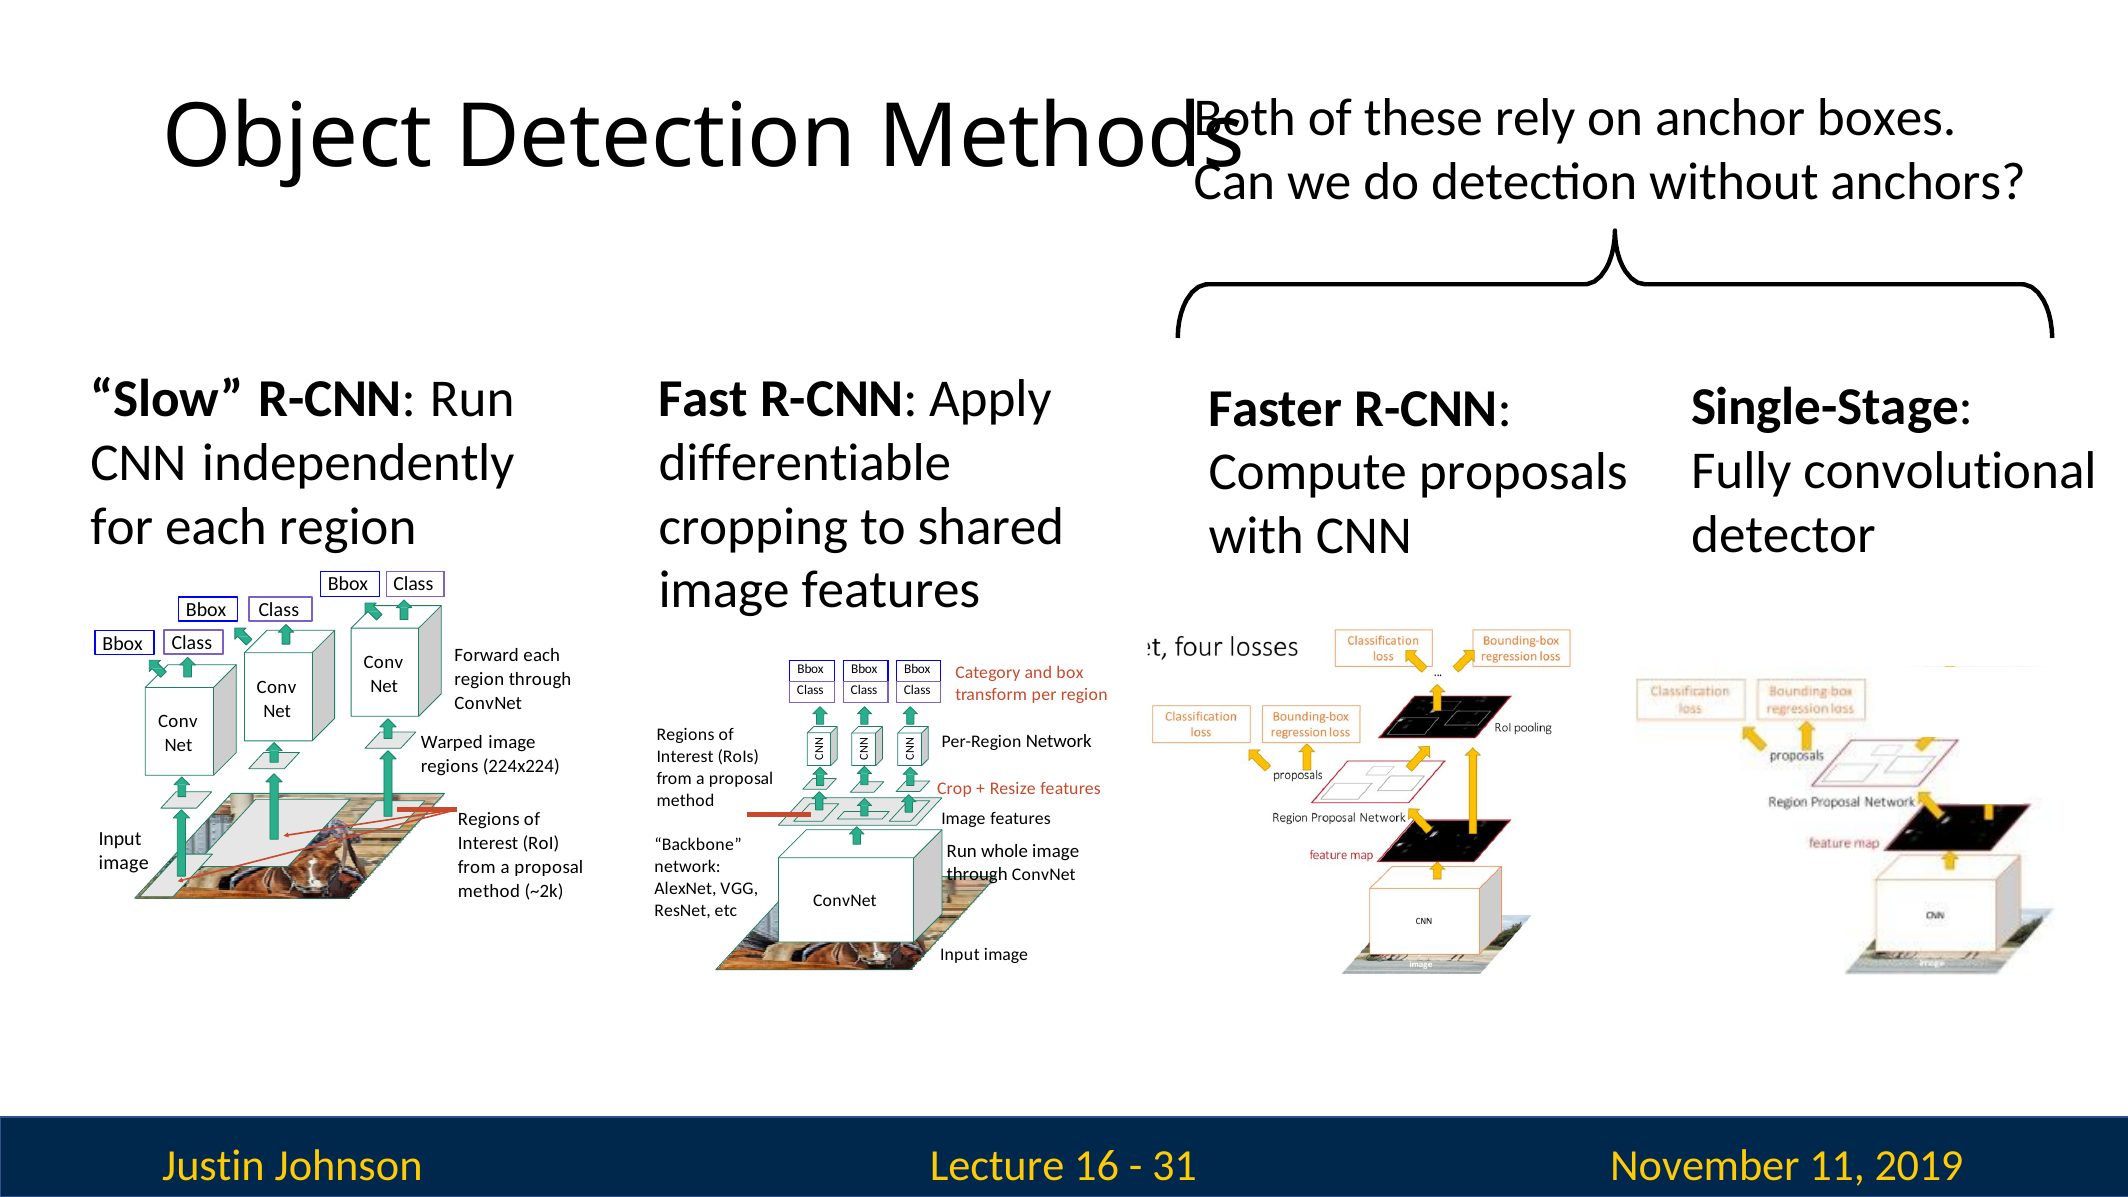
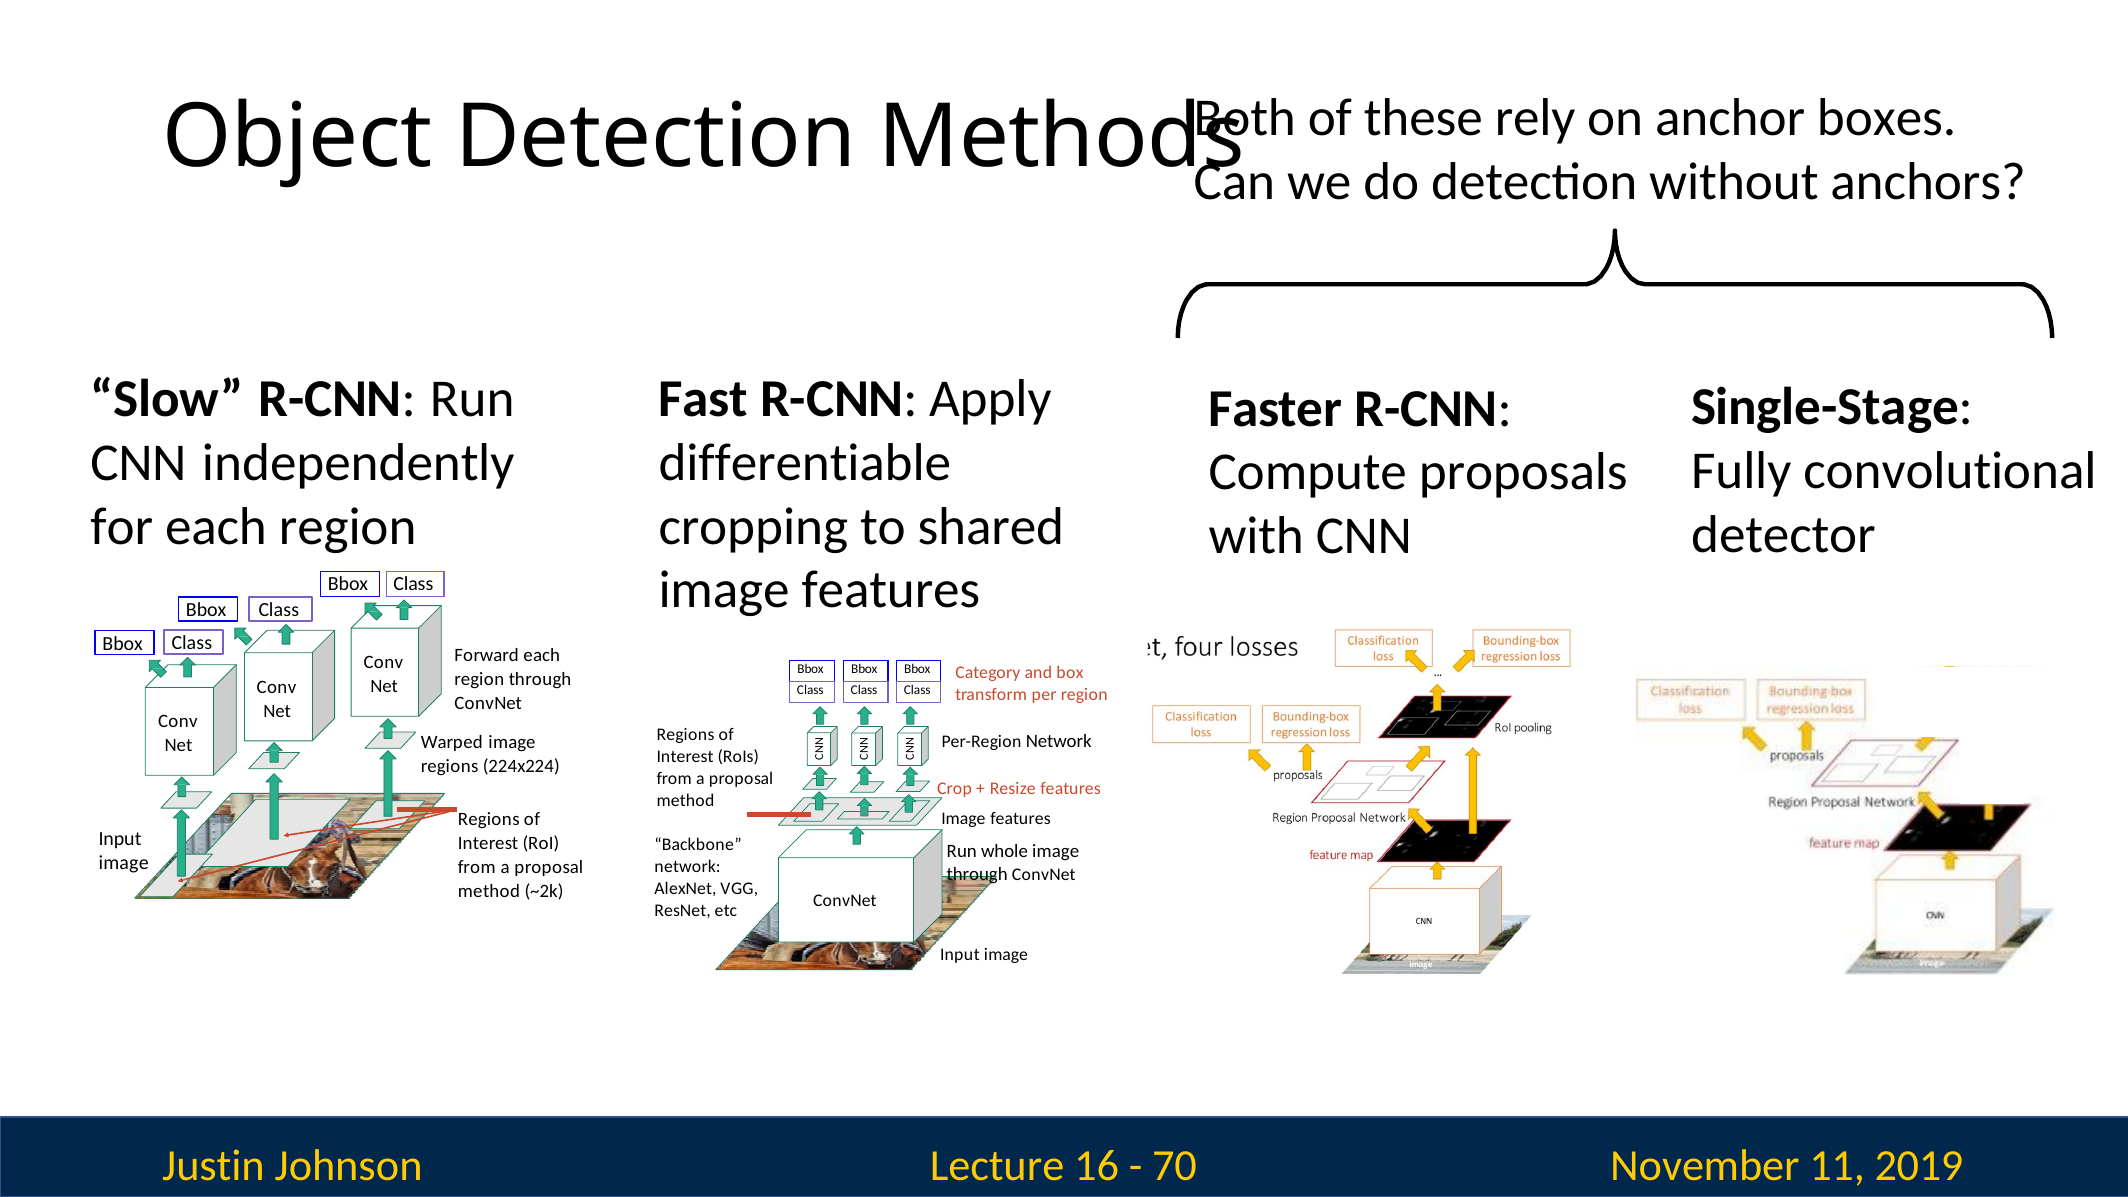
31: 31 -> 70 (1175, 1166)
